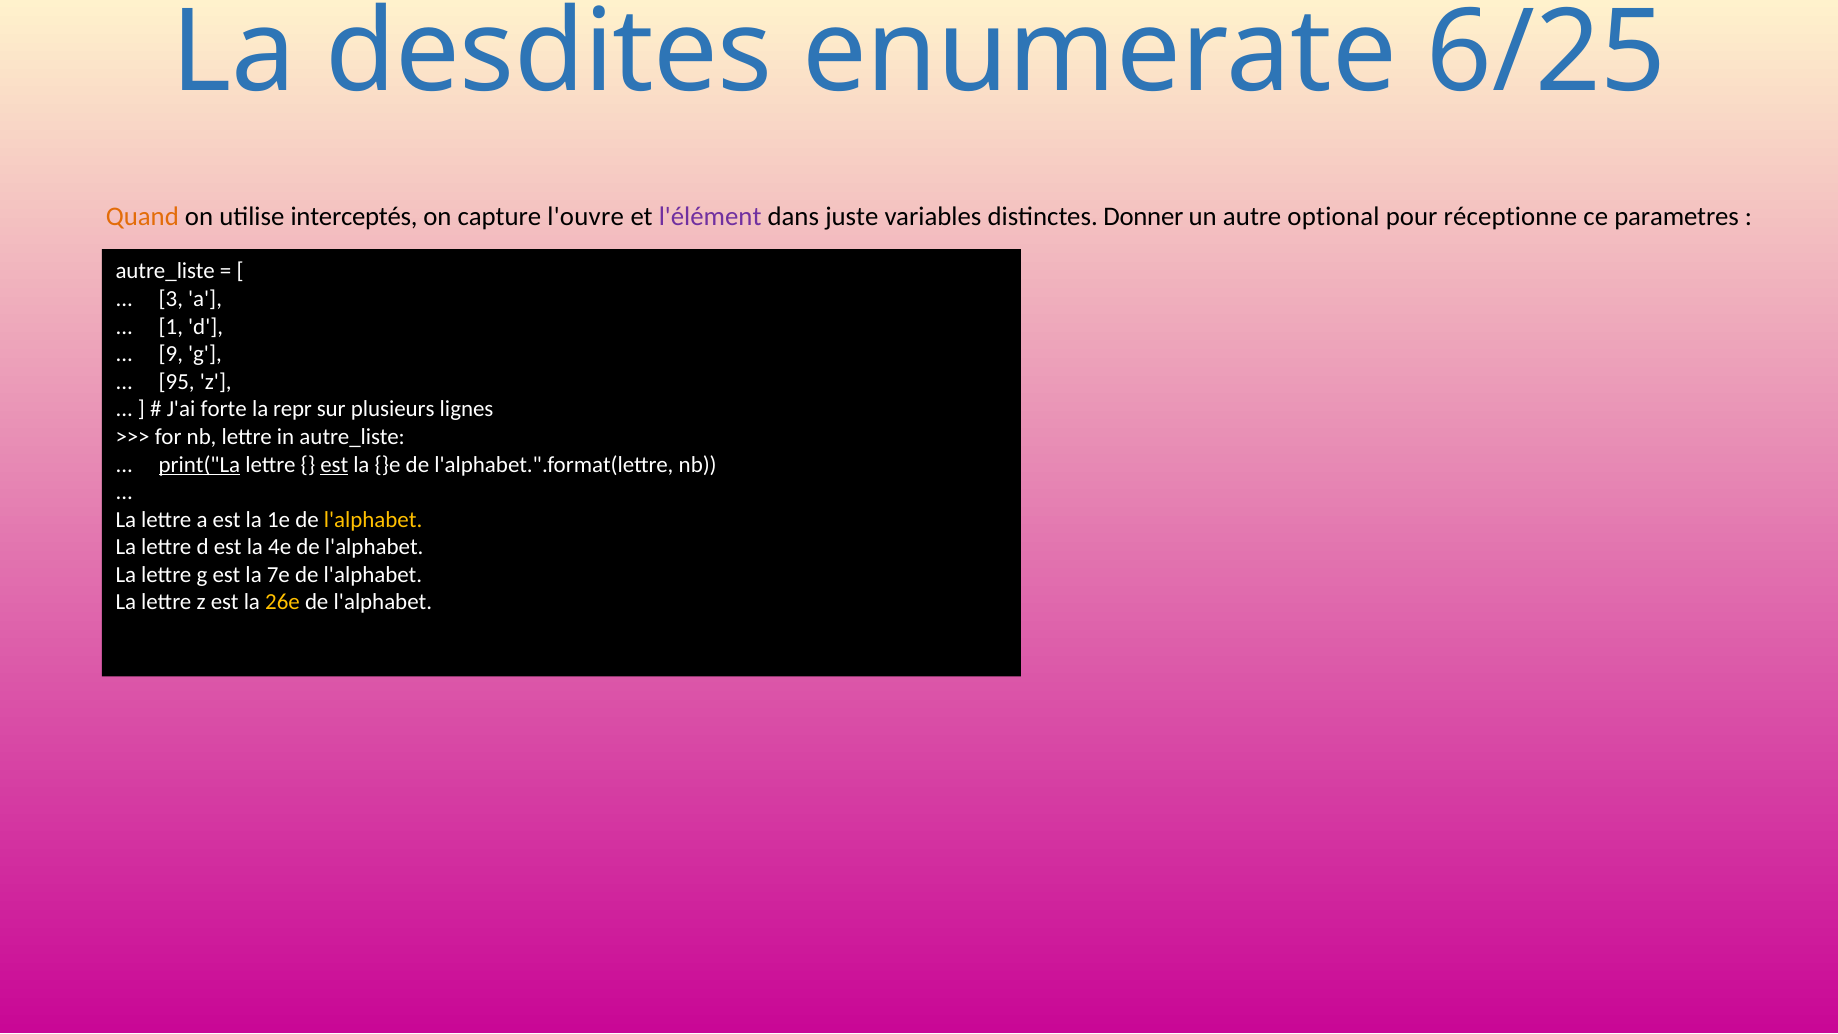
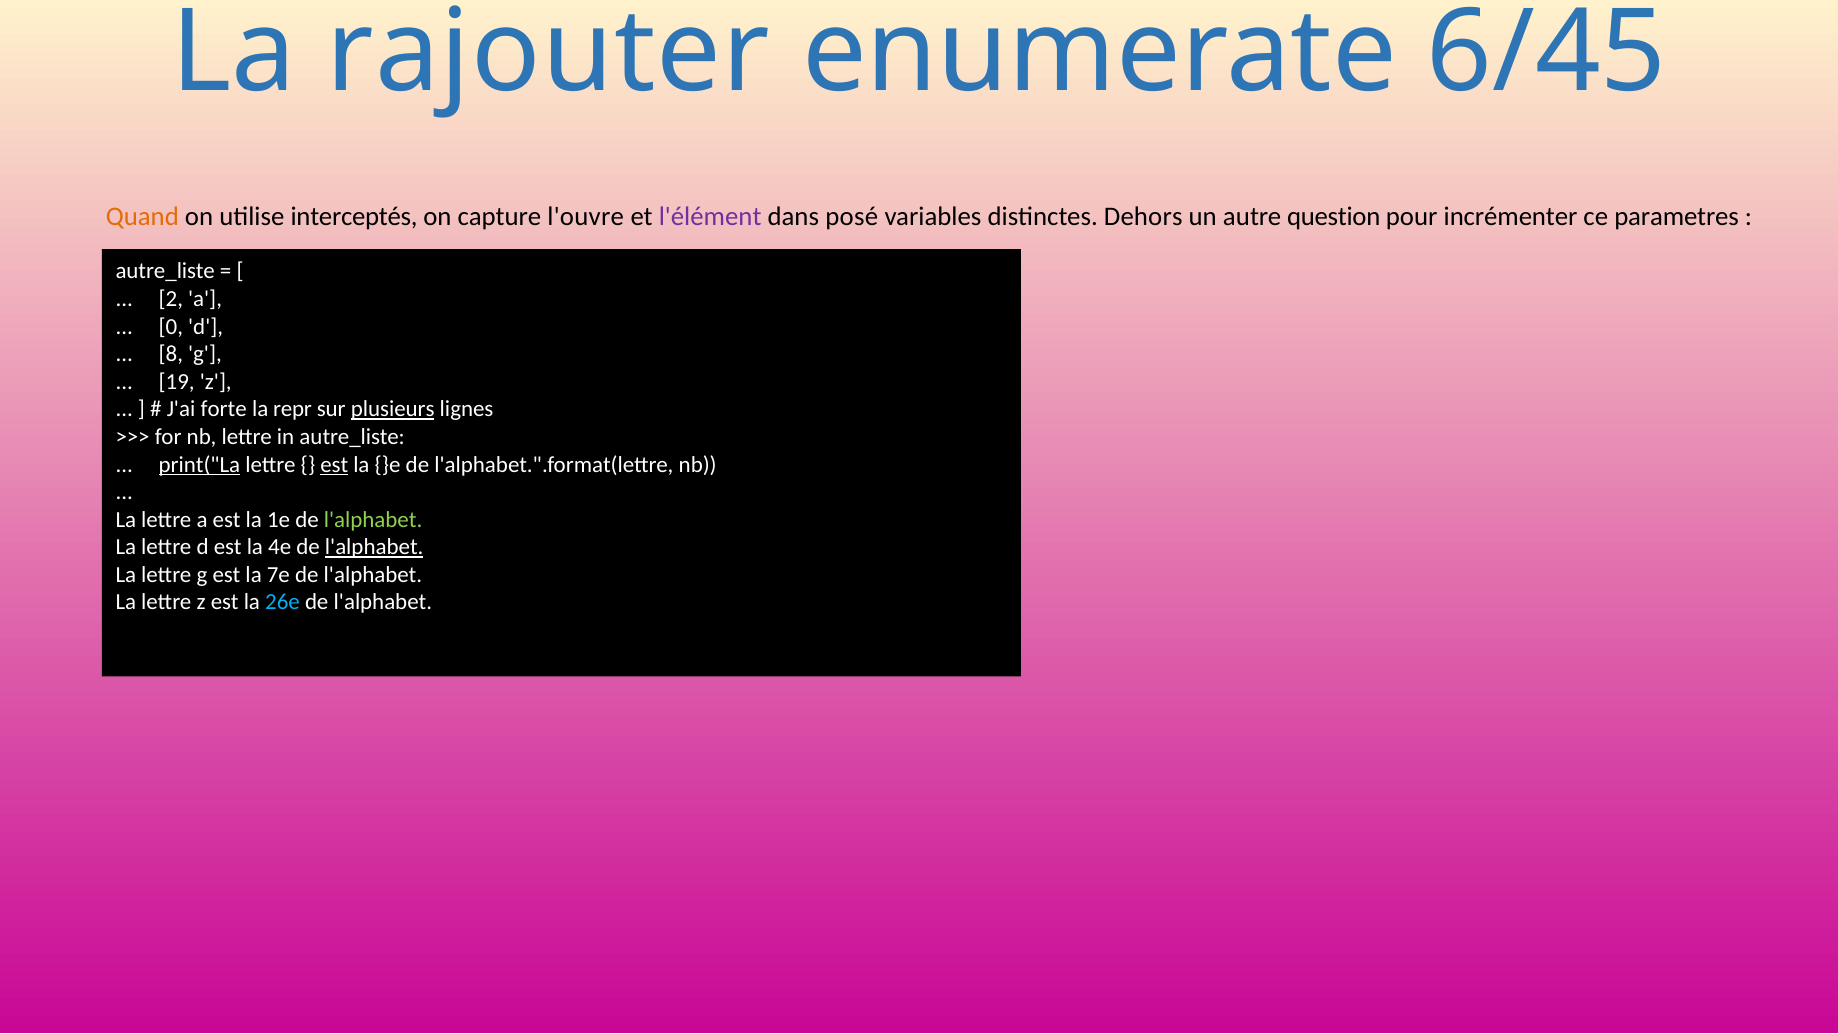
desdites: desdites -> rajouter (548, 53)
6/25: 6/25 -> 6/45 (1547, 53)
juste: juste -> posé (852, 217)
Donner: Donner -> Dehors (1143, 217)
optional: optional -> question (1334, 217)
réceptionne: réceptionne -> incrémenter (1511, 217)
3: 3 -> 2 (171, 299)
1: 1 -> 0 (171, 327)
9: 9 -> 8 (171, 354)
95: 95 -> 19 (177, 382)
plusieurs underline: none -> present (393, 409)
l'alphabet colour: yellow -> light green (373, 520)
l'alphabet underline: none -> present (374, 547)
26e colour: yellow -> light blue (282, 602)
